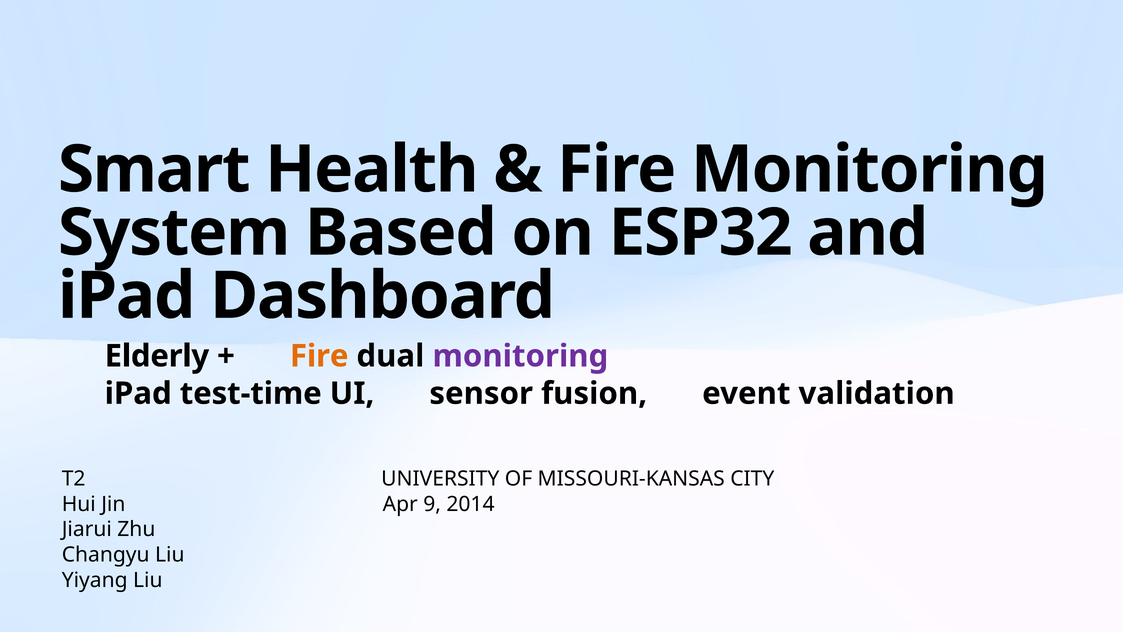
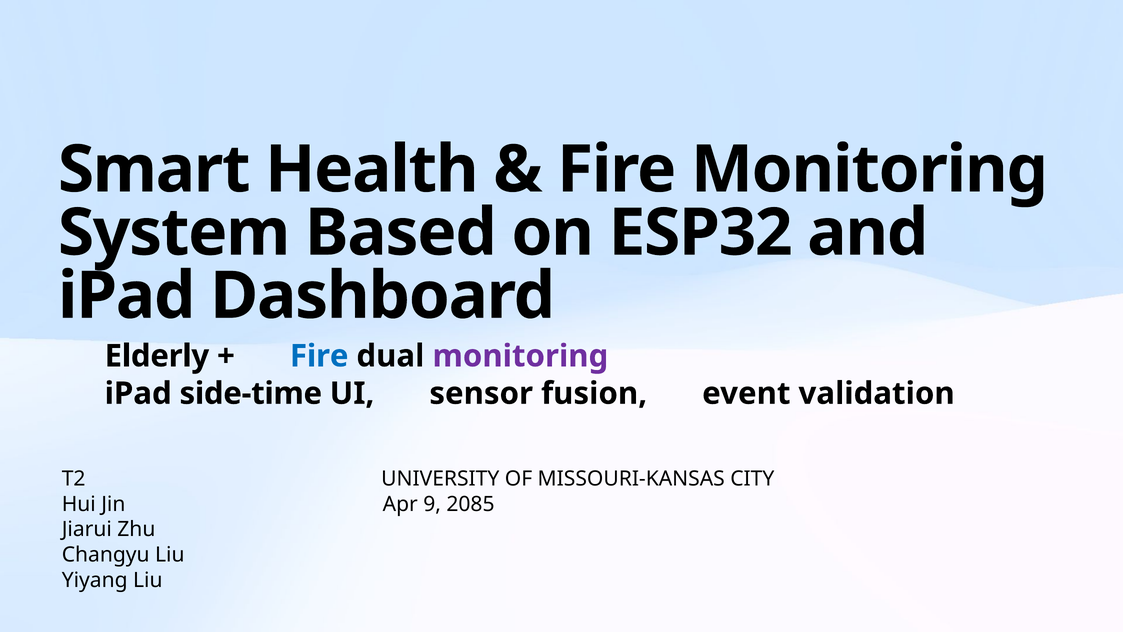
Fire colour: orange -> blue (319, 356)
test-time: test-time -> side-time (251, 393)
2014: 2014 -> 2085 (470, 504)
